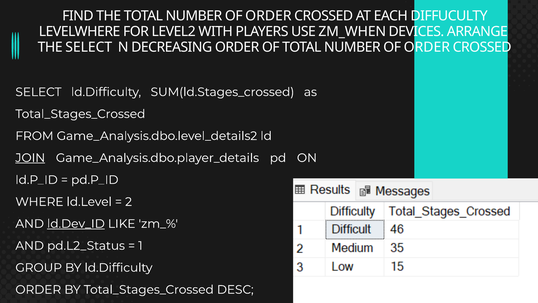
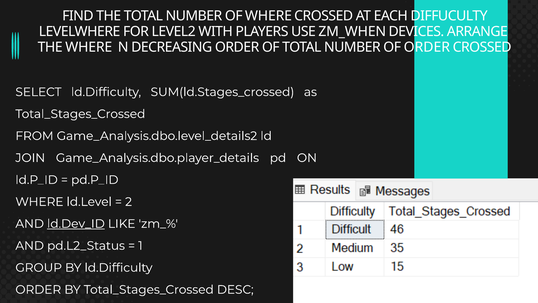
ORDER: ORDER -> WHERE (268, 16)
THE SELECT: SELECT -> WHERE (89, 47)
JOIN underline: present -> none (30, 158)
